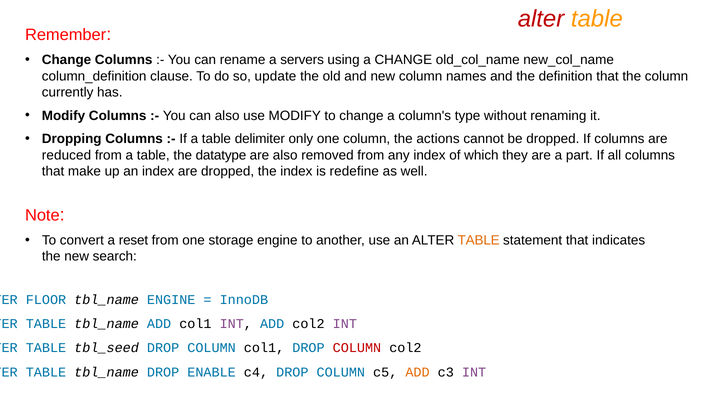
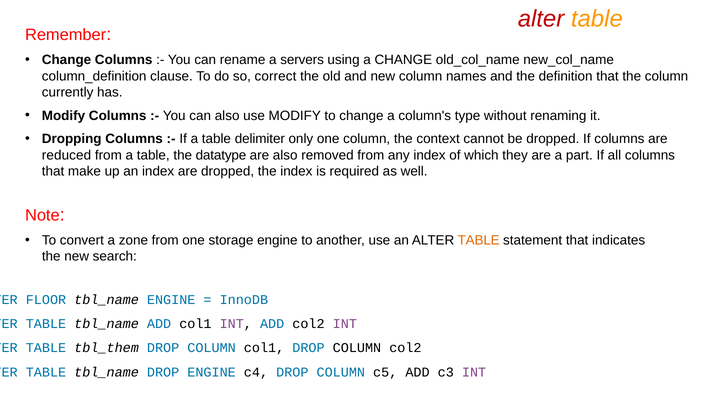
update: update -> correct (275, 76)
actions: actions -> context (438, 139)
redefine: redefine -> required (354, 171)
reset: reset -> zone (133, 240)
tbl_seed: tbl_seed -> tbl_them (107, 348)
COLUMN colour: red -> black (357, 348)
DROP ENABLE: ENABLE -> ENGINE (212, 372)
ADD colour: orange -> black (418, 372)
